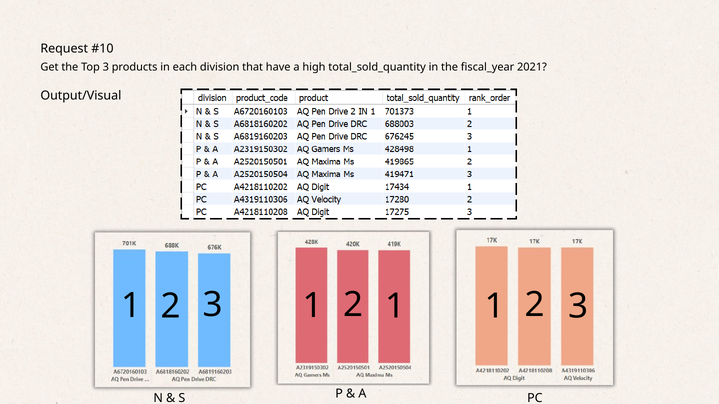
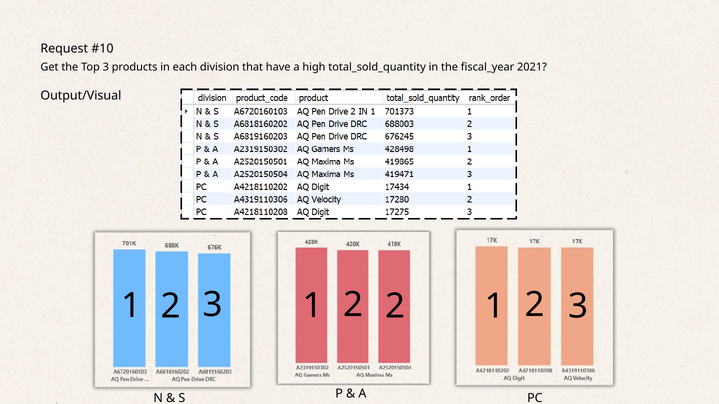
2 1: 1 -> 2 (395, 306)
